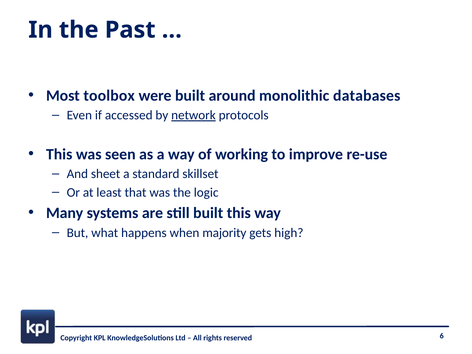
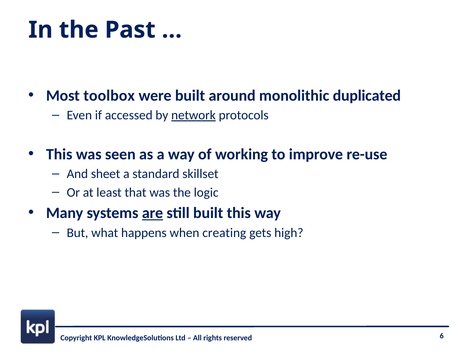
databases: databases -> duplicated (367, 96)
are underline: none -> present (153, 213)
majority: majority -> creating (224, 233)
